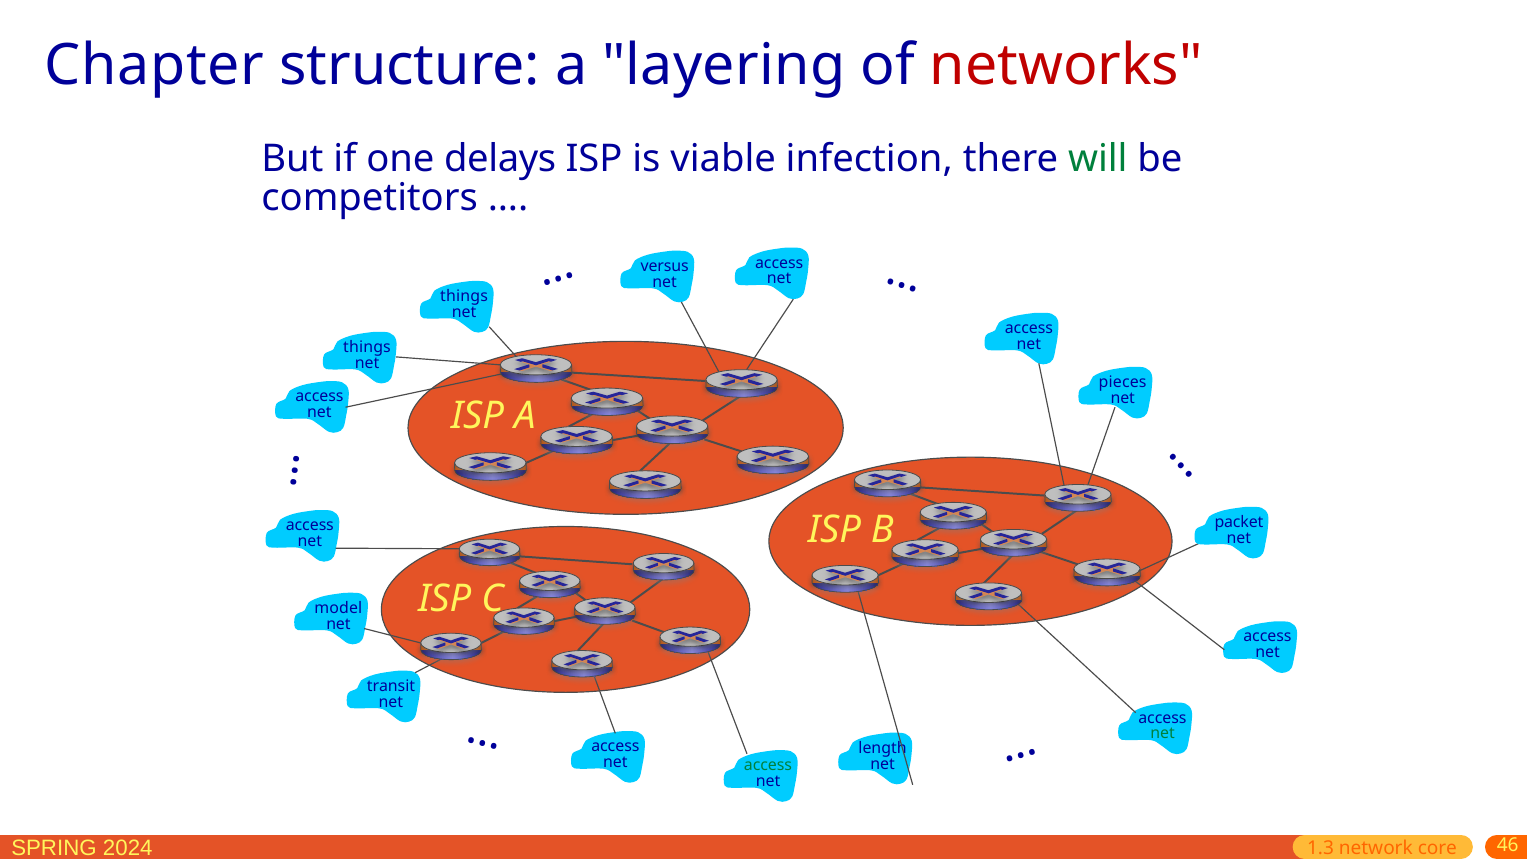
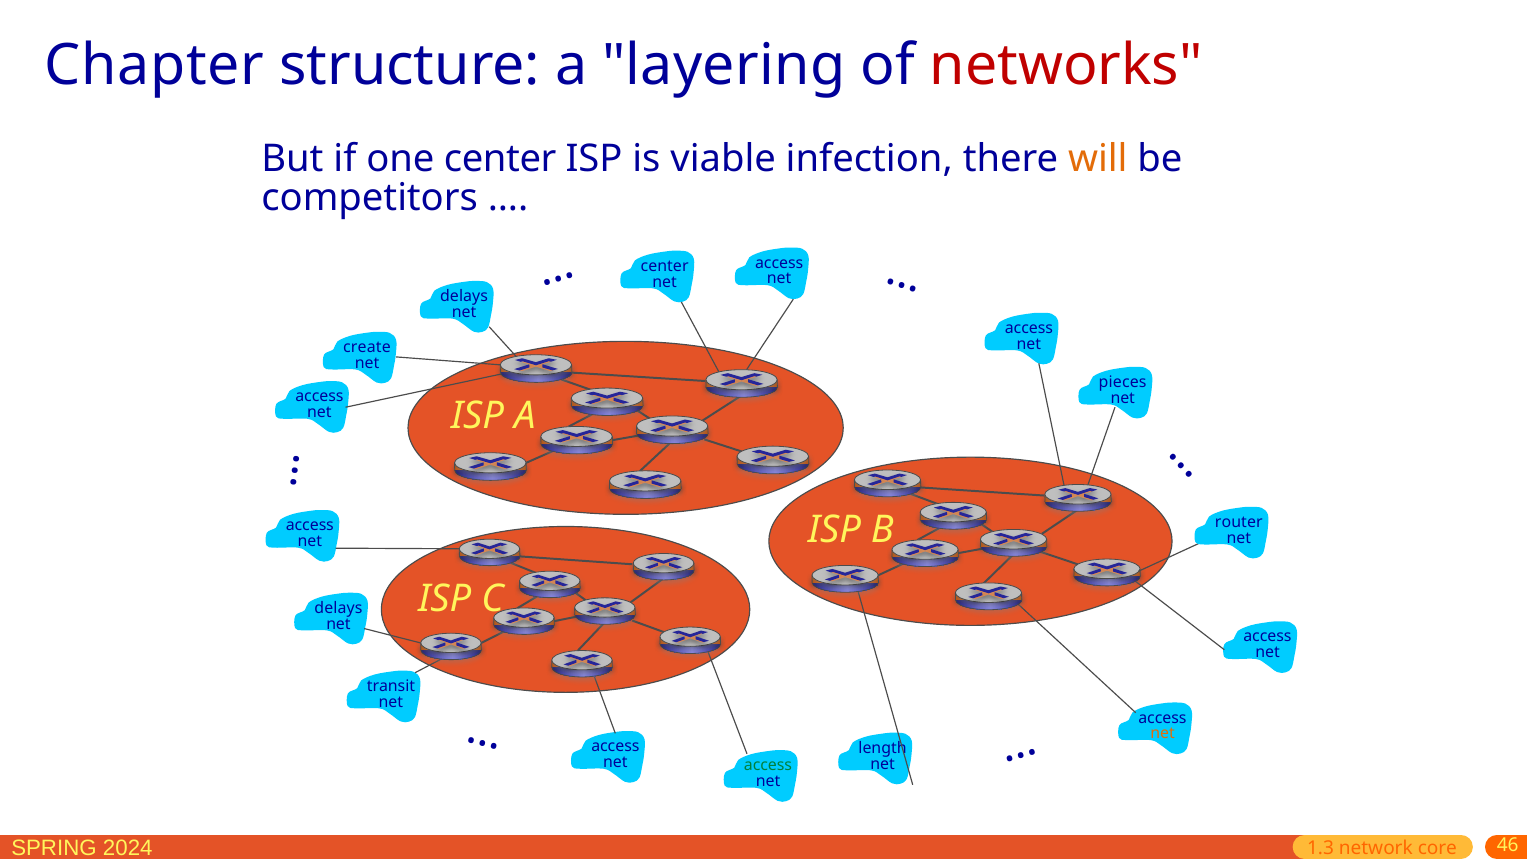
one delays: delays -> center (500, 159)
will colour: green -> orange (1098, 159)
versus: versus -> center (665, 266)
things: things -> delays (464, 296)
things: things -> create (367, 347)
packet: packet -> router (1239, 522)
model: model -> delays (338, 608)
net colour: green -> orange (1163, 734)
